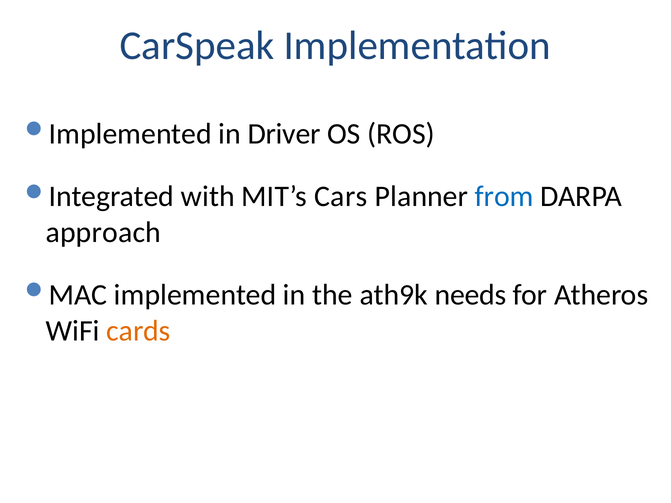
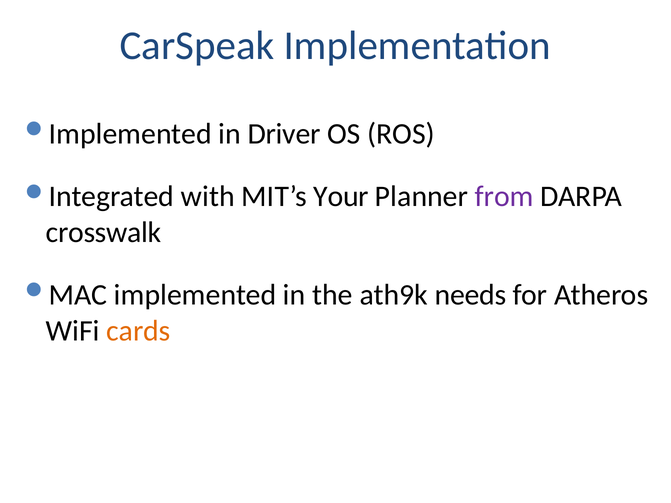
Cars: Cars -> Your (341, 197)
from colour: blue -> purple (504, 197)
approach: approach -> crosswalk (104, 232)
